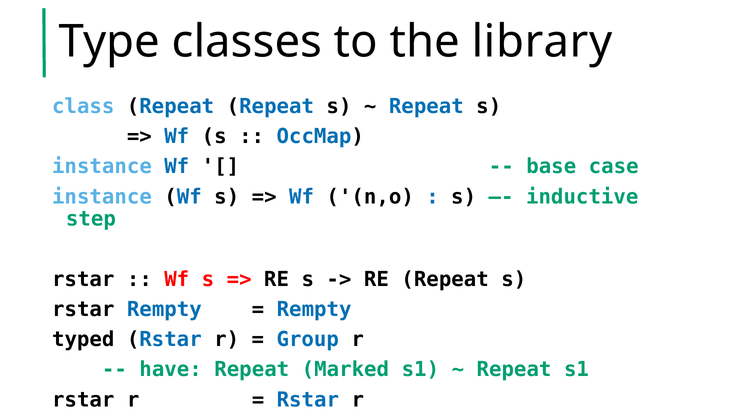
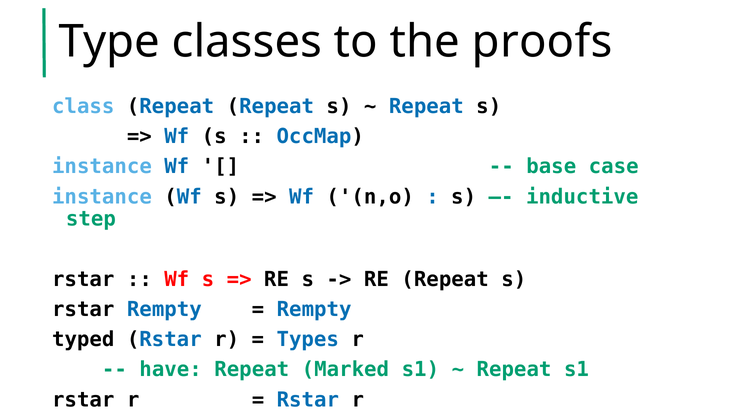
library: library -> proofs (542, 42)
Group: Group -> Types (308, 340)
